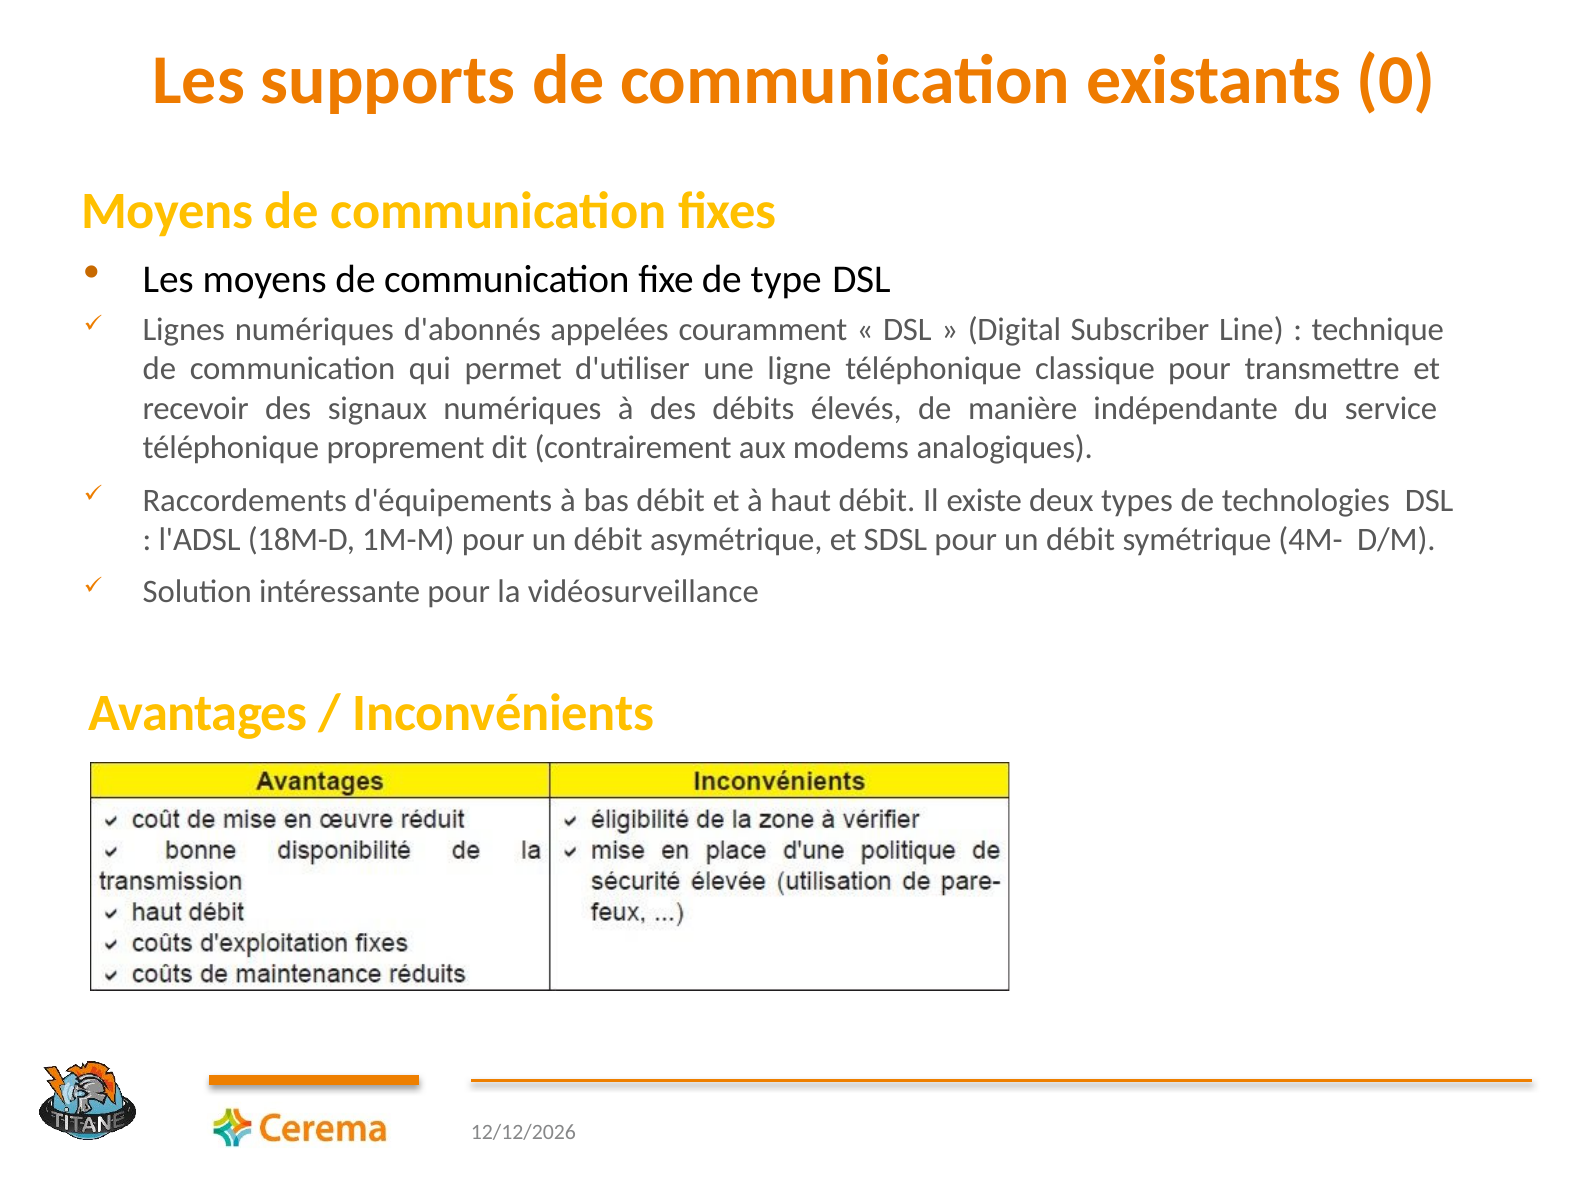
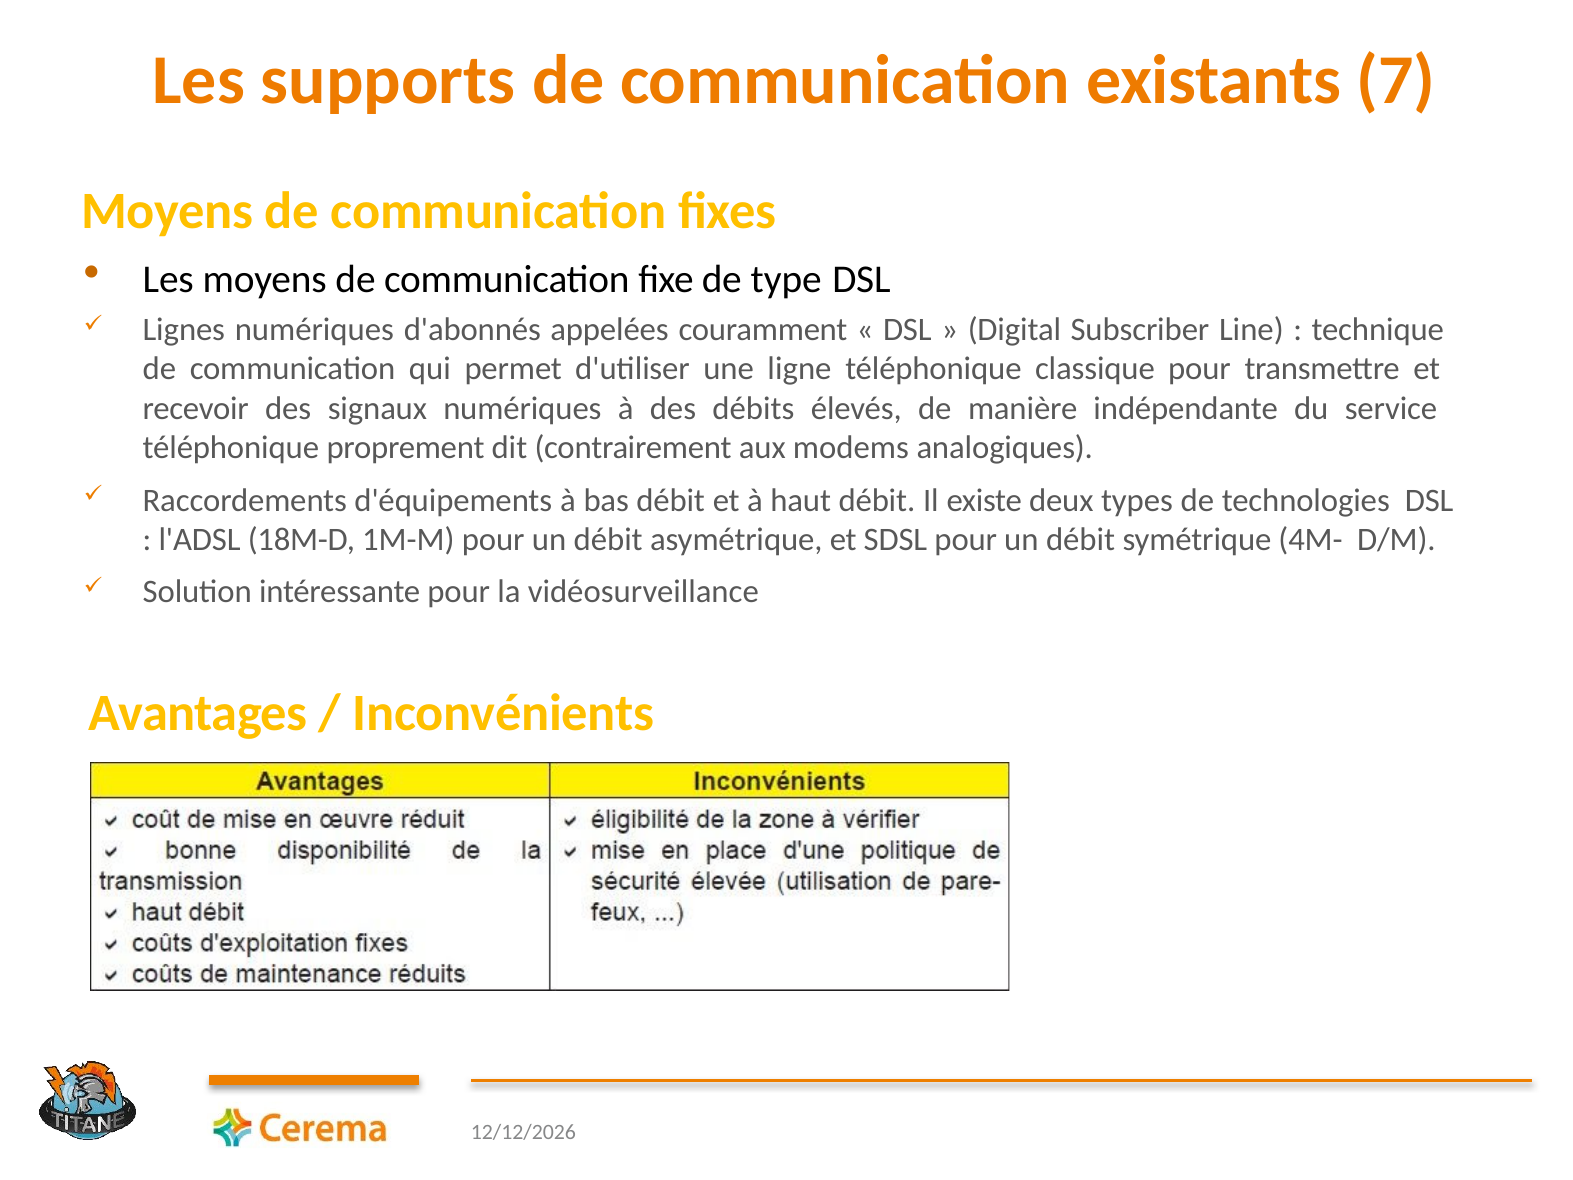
0: 0 -> 7 (1396, 80)
